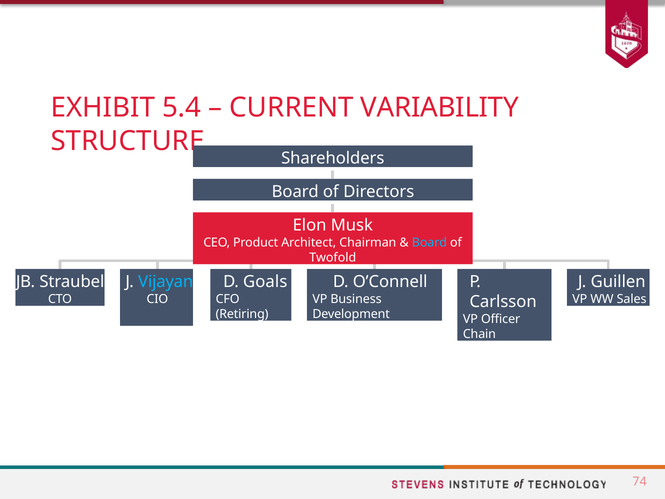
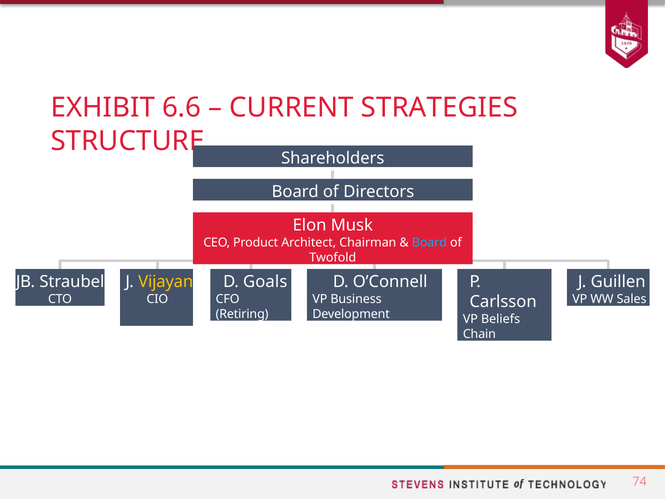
5.4: 5.4 -> 6.6 (182, 108)
VARIABILITY: VARIABILITY -> STRATEGIES (439, 108)
Vijayan colour: light blue -> yellow (166, 282)
Officer: Officer -> Beliefs (501, 319)
